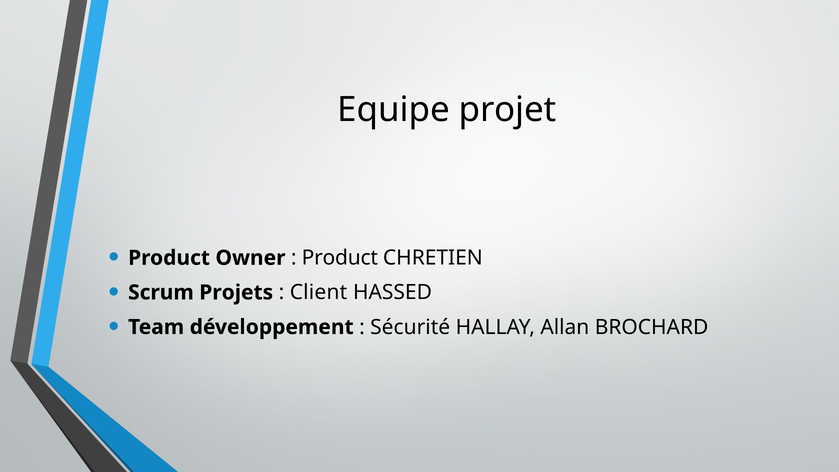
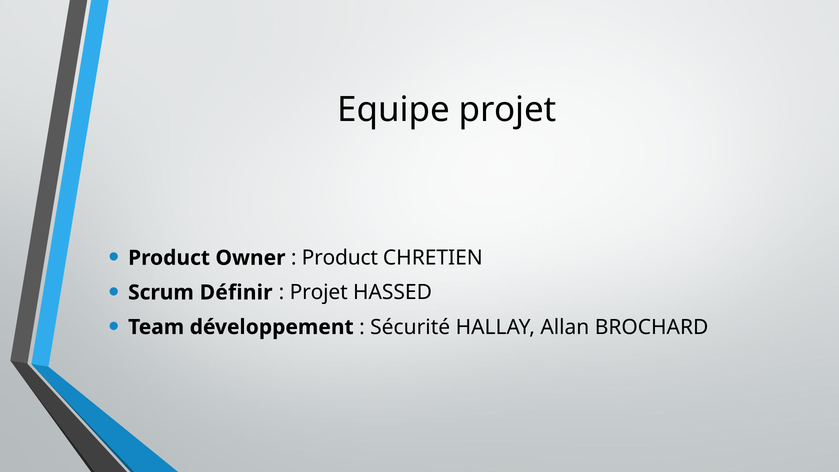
Projets: Projets -> Définir (236, 292)
Client: Client -> Projet (319, 292)
